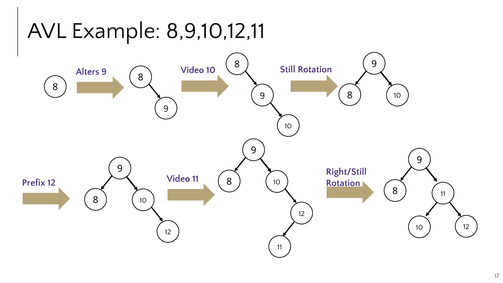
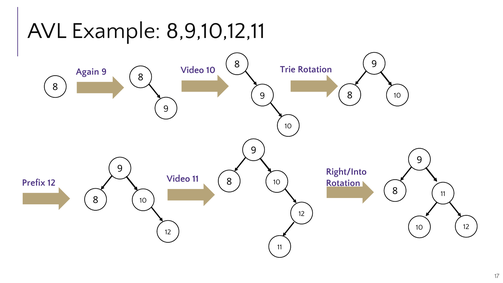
Still: Still -> Trie (288, 69)
Alters: Alters -> Again (88, 72)
Right/Still: Right/Still -> Right/Into (346, 172)
